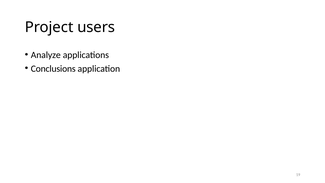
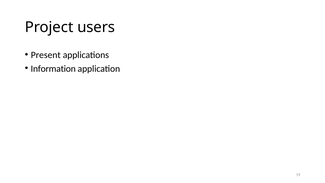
Analyze: Analyze -> Present (46, 55)
Conclusions: Conclusions -> Information (53, 69)
